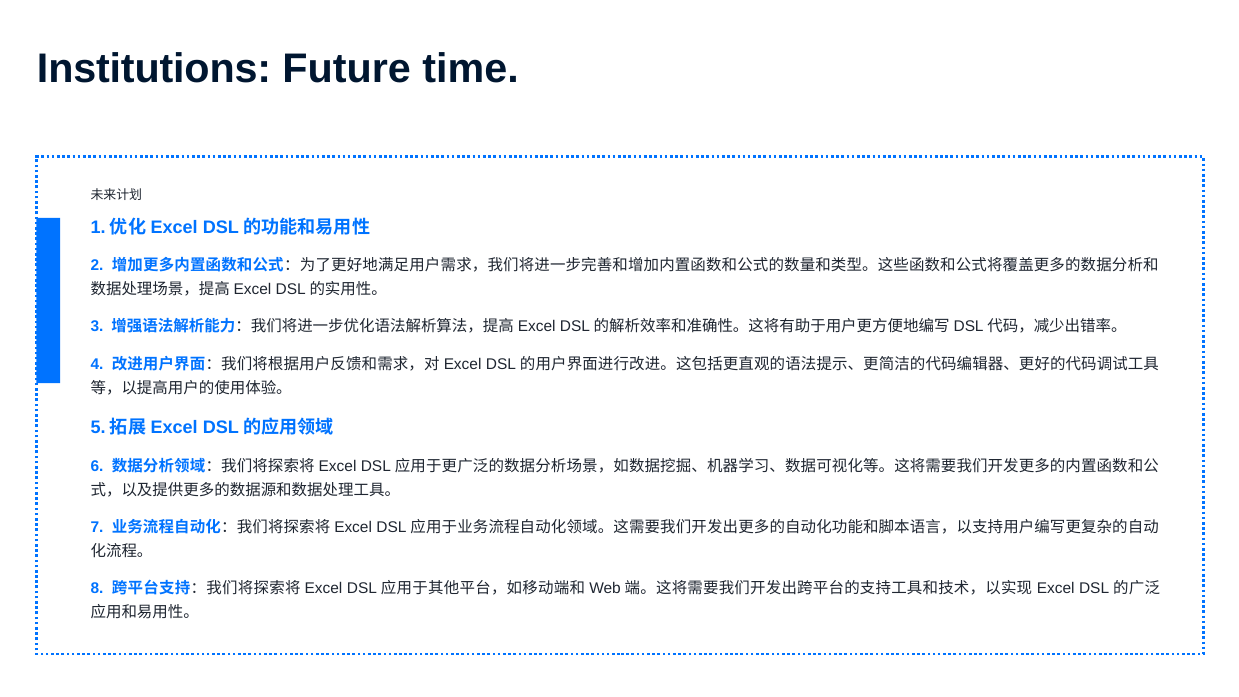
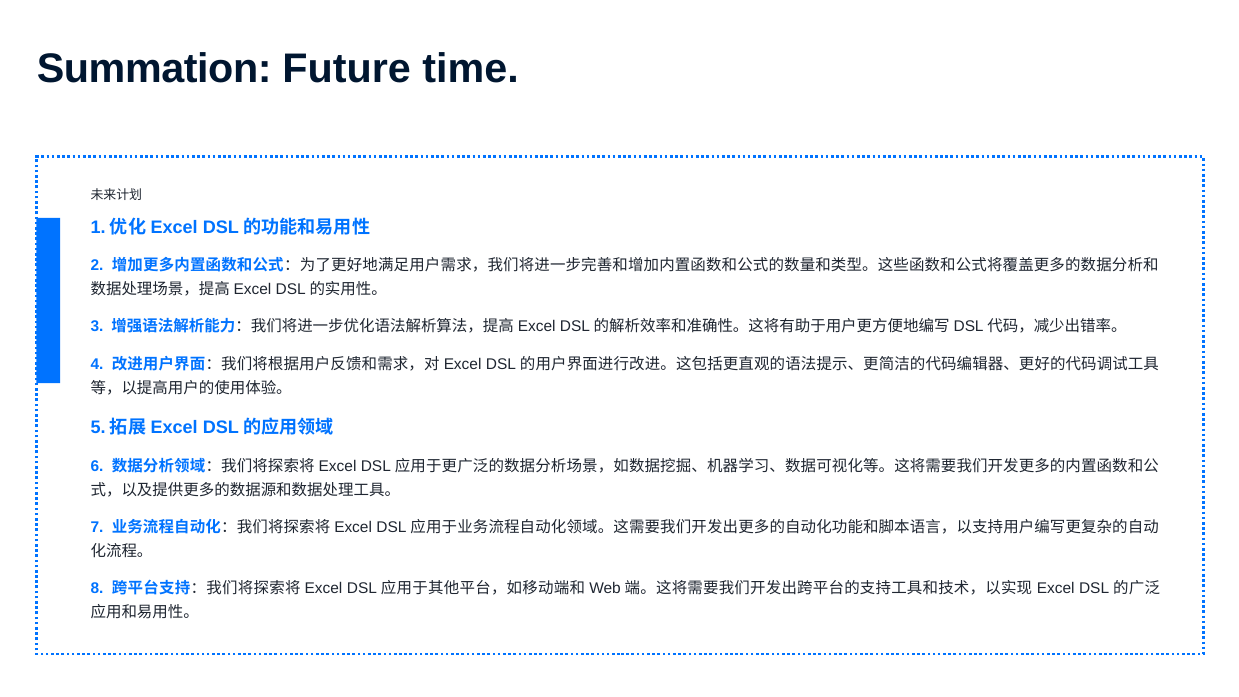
Institutions: Institutions -> Summation (154, 69)
